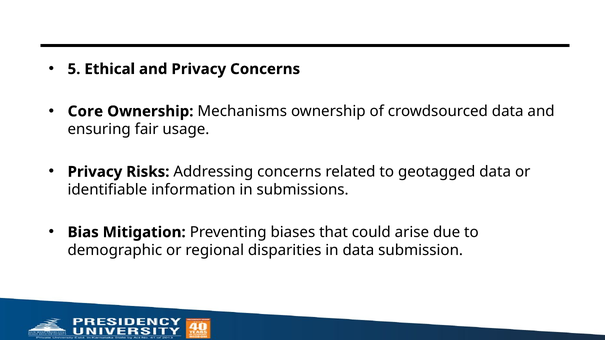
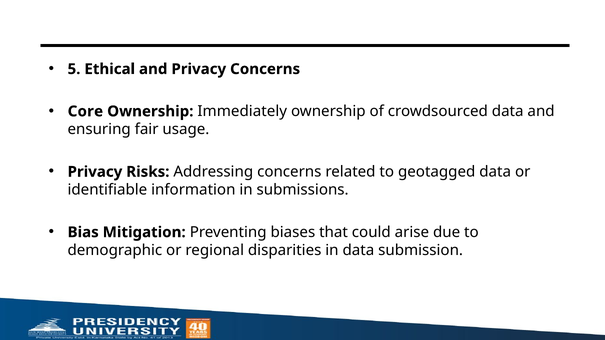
Mechanisms: Mechanisms -> Immediately (242, 111)
